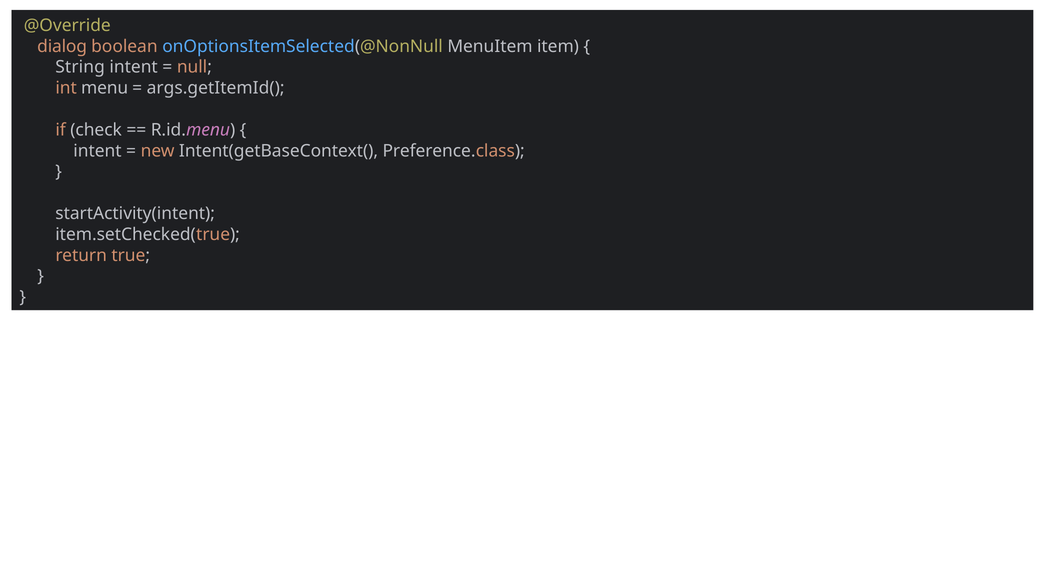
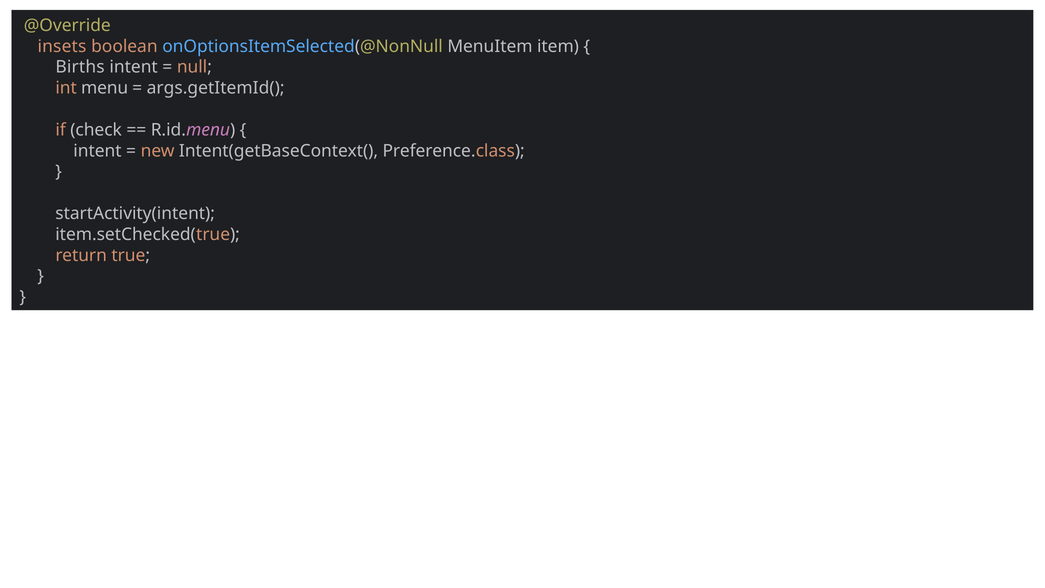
dialog: dialog -> insets (62, 46)
String: String -> Births (80, 67)
